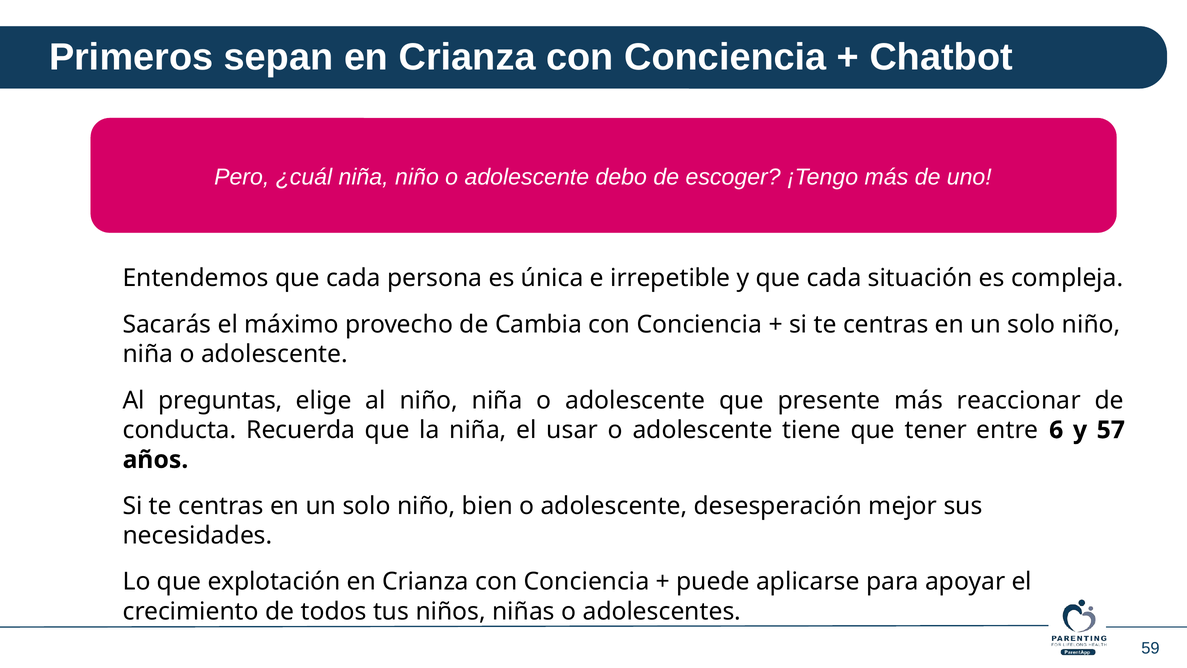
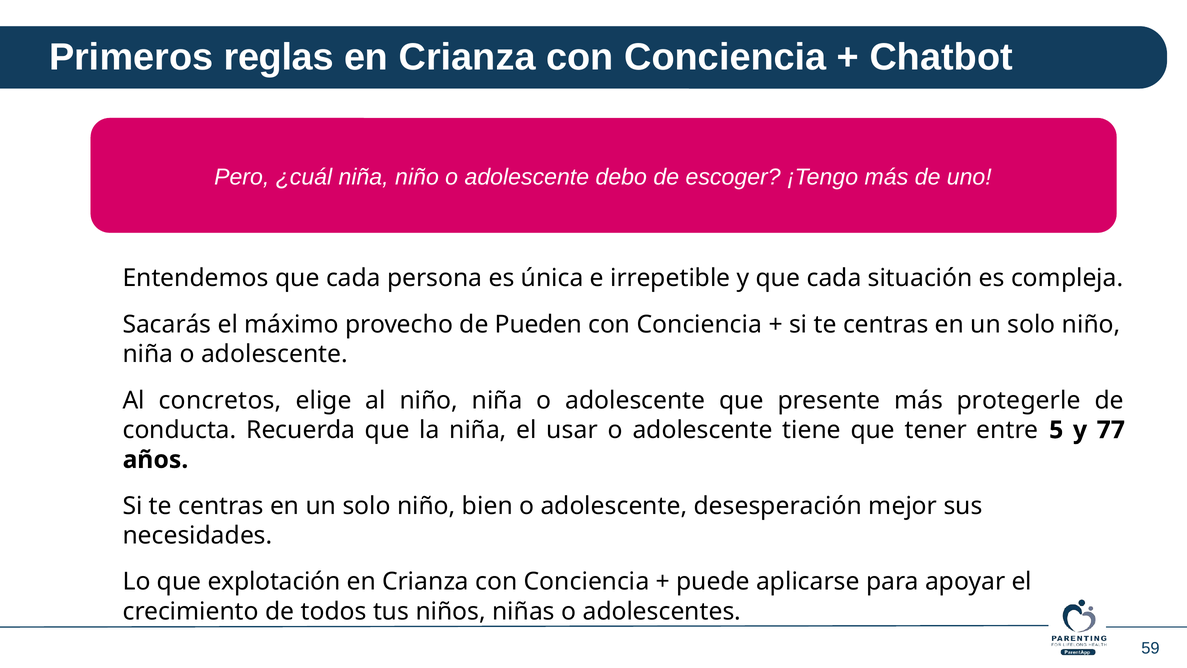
sepan: sepan -> reglas (279, 57)
Cambia: Cambia -> Pueden (539, 324)
preguntas: preguntas -> concretos (220, 400)
reaccionar: reaccionar -> protegerle (1019, 400)
6: 6 -> 5 (1056, 430)
57: 57 -> 77 (1111, 430)
